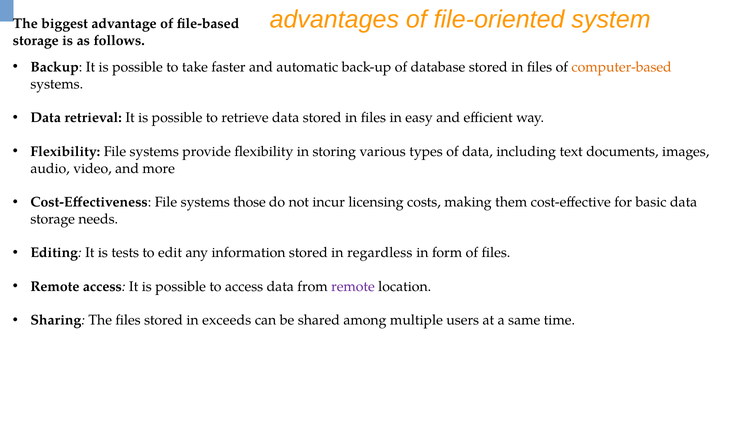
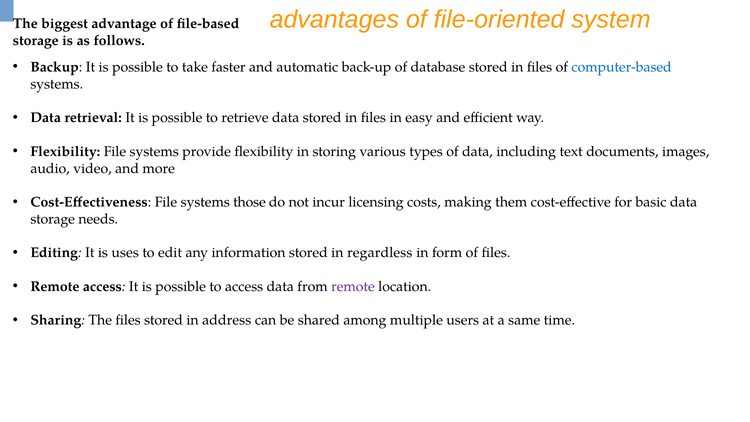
computer-based colour: orange -> blue (622, 67)
tests: tests -> uses (125, 253)
exceeds: exceeds -> address (227, 320)
